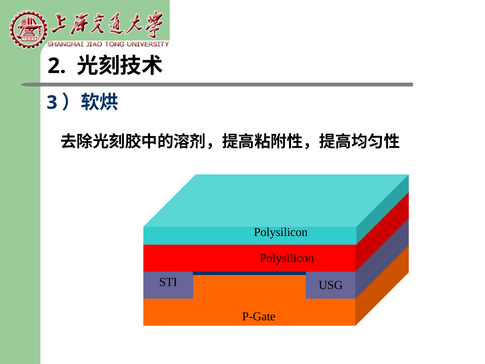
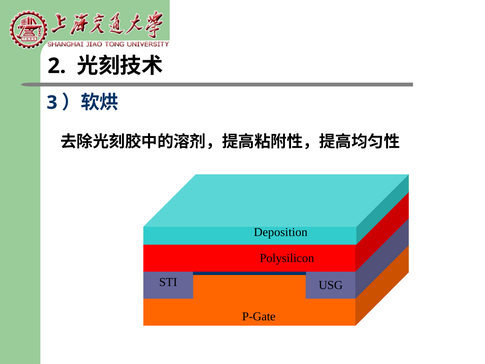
Polysilicon: Polysilicon -> Deposition (281, 232)
